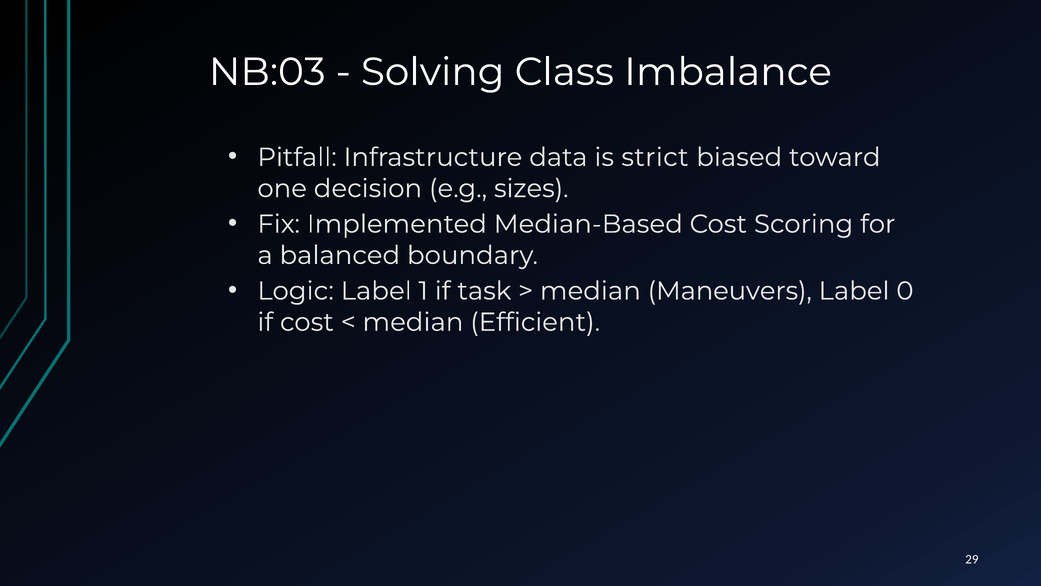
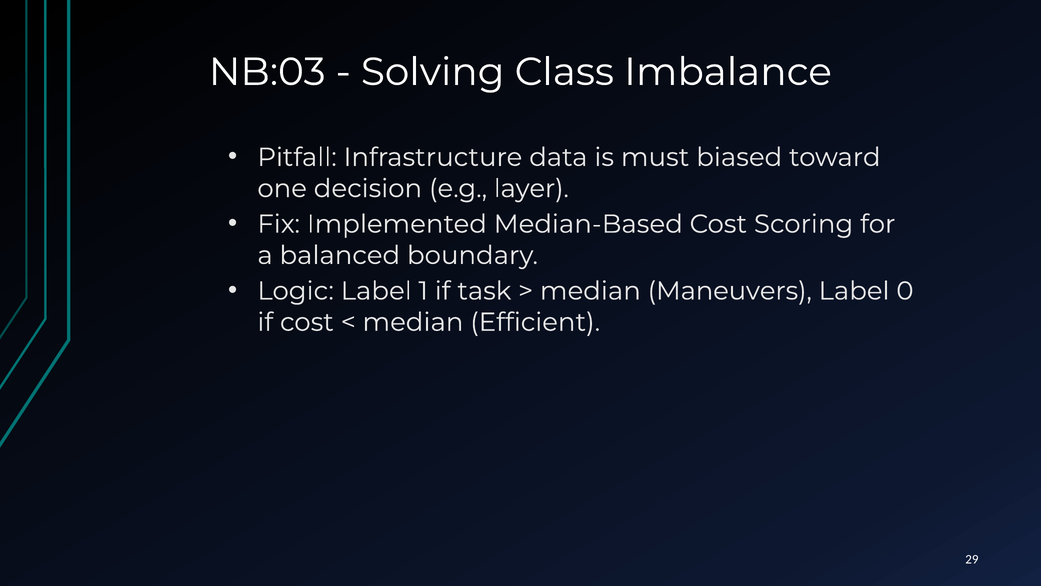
strict: strict -> must (655, 157)
sizes: sizes -> layer (531, 188)
